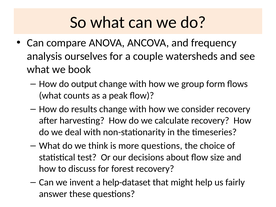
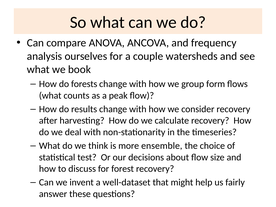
output: output -> forests (84, 84)
more questions: questions -> ensemble (162, 146)
help-dataset: help-dataset -> well-dataset (127, 182)
